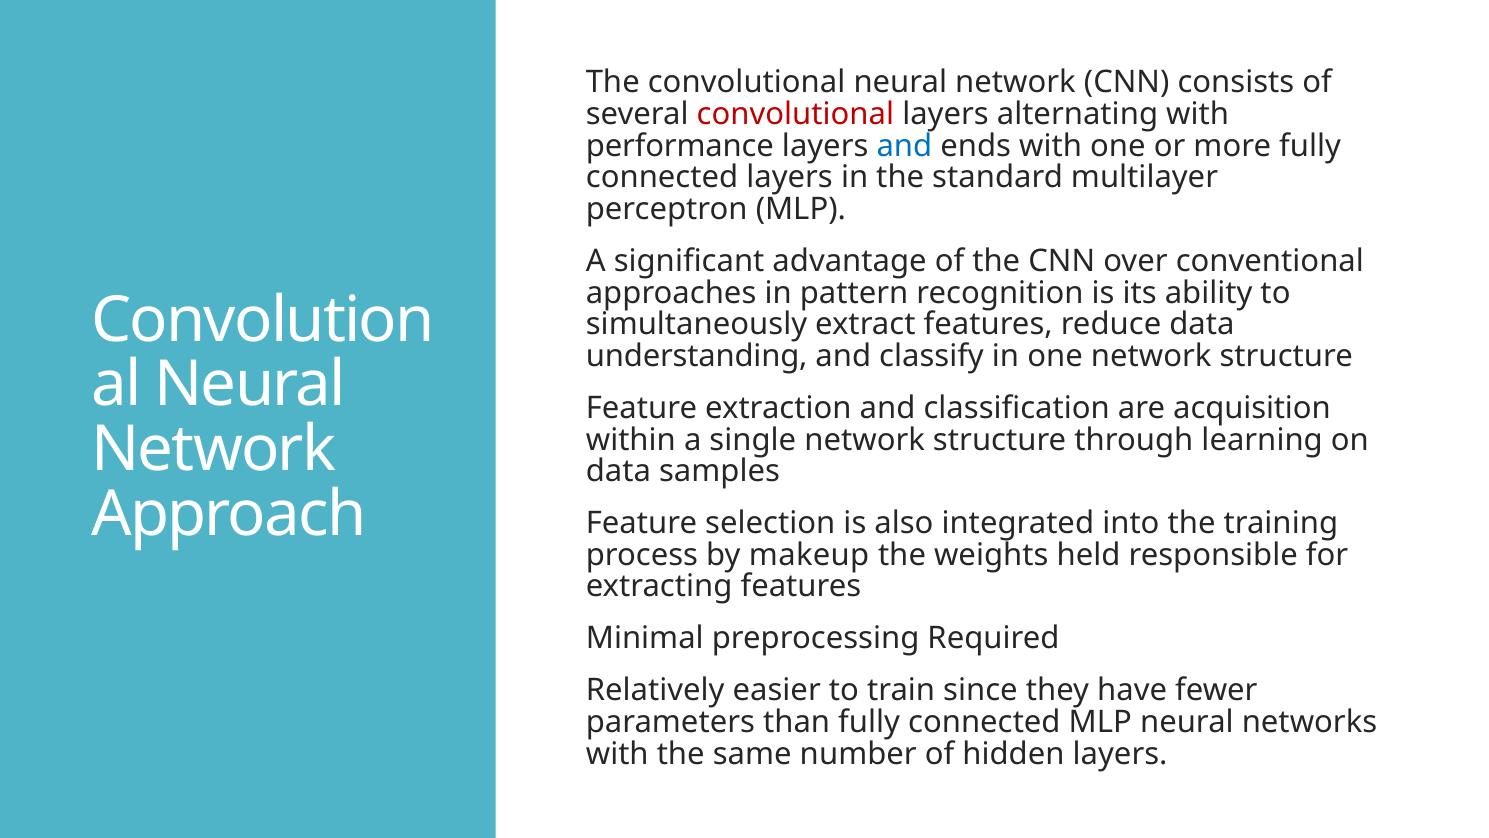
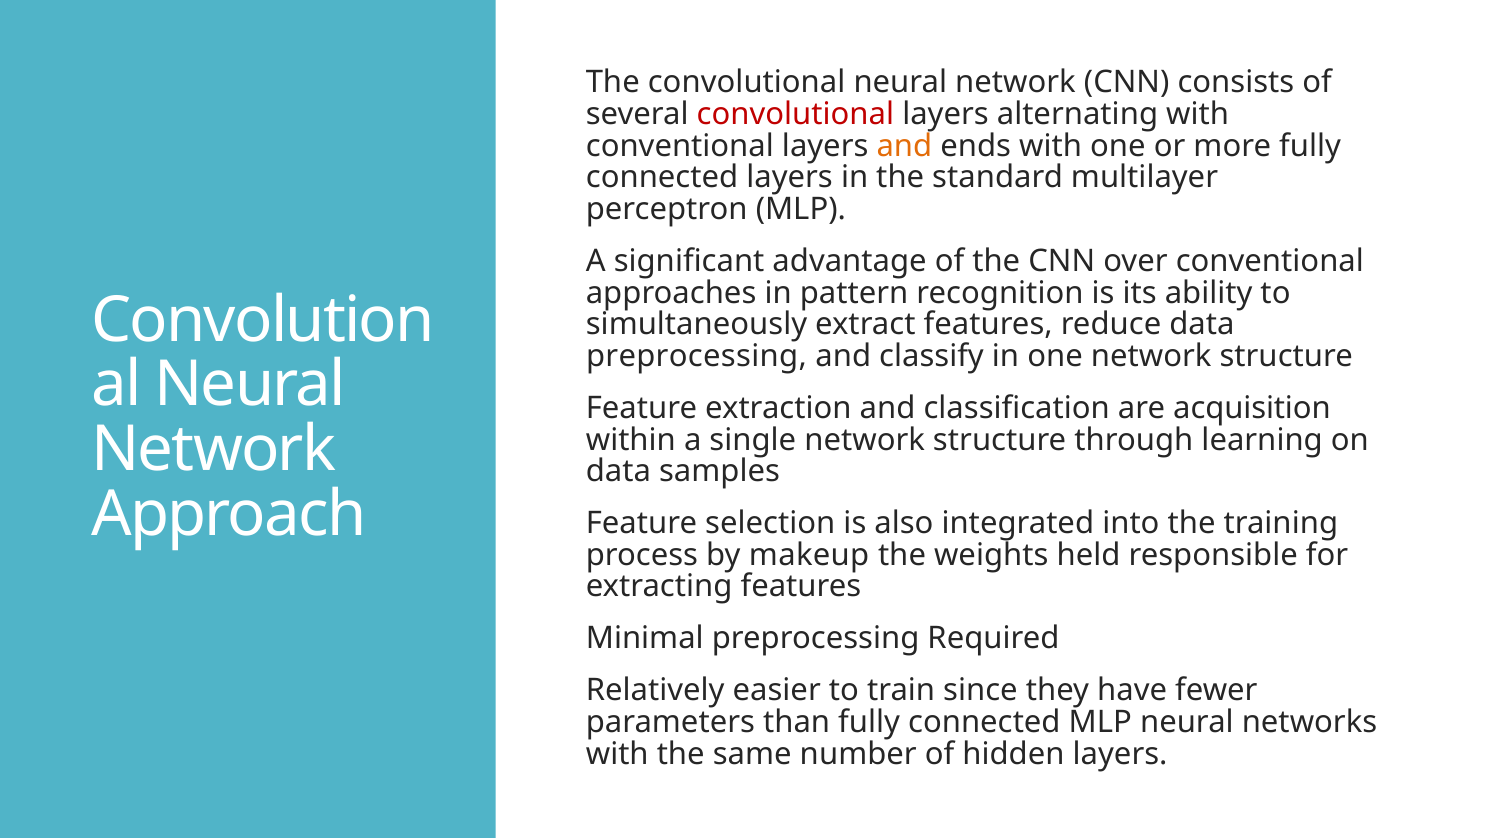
performance: performance -> conventional (680, 146)
and colour: blue -> orange (904, 146)
understanding: understanding -> preprocessing (696, 356)
